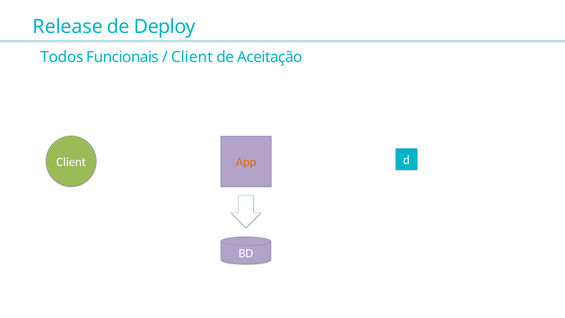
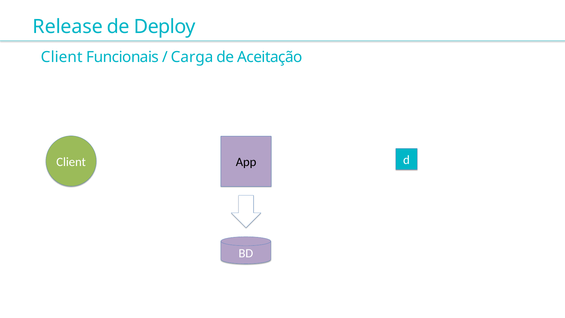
Todos: Todos -> Client (62, 57)
Client: Client -> Carga (192, 57)
App colour: orange -> black (246, 162)
